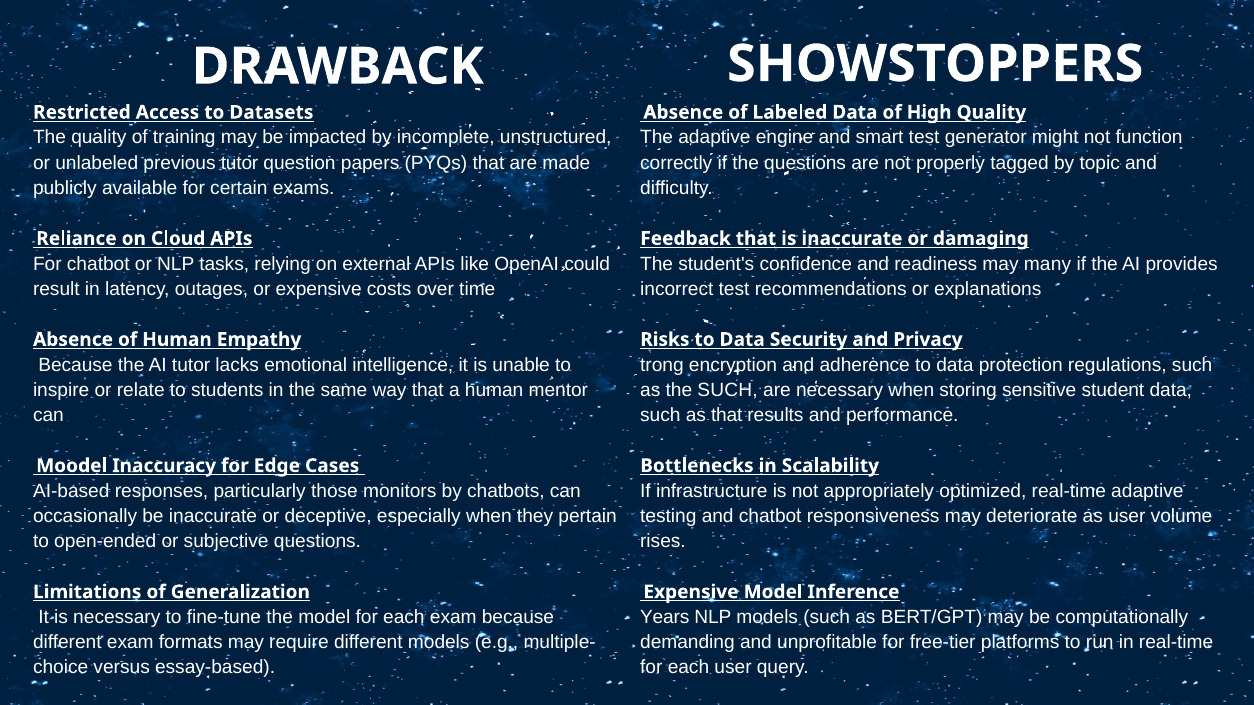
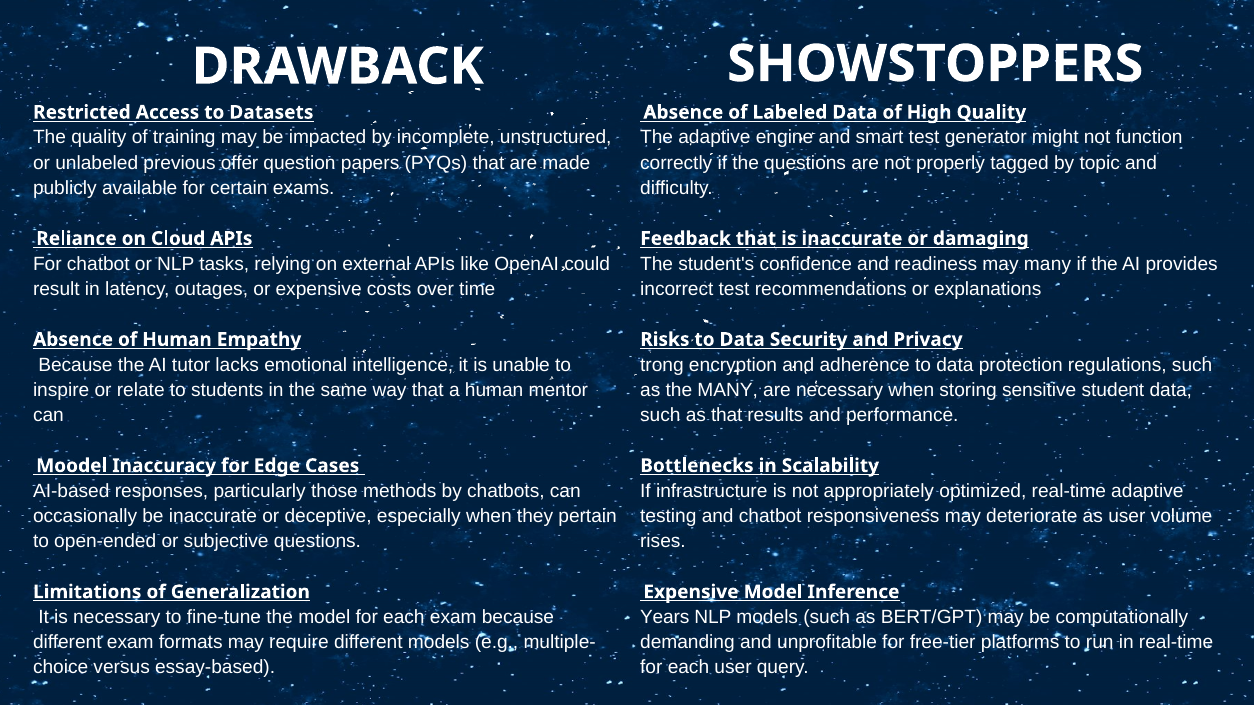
previous tutor: tutor -> offer (240, 163)
the SUCH: SUCH -> MANY (728, 390)
monitors: monitors -> methods (400, 491)
